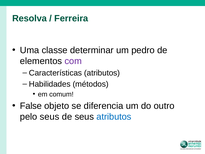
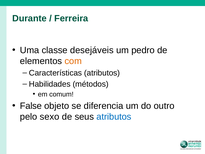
Resolva: Resolva -> Durante (29, 18)
determinar: determinar -> desejáveis (92, 50)
com colour: purple -> orange (73, 61)
pelo seus: seus -> sexo (50, 117)
